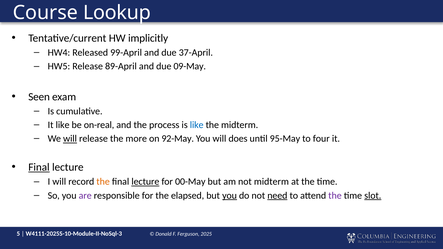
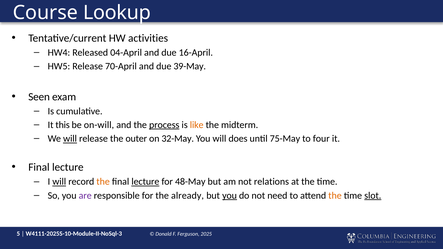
implicitly: implicitly -> activities (148, 38)
99-April: 99-April -> 04-April (126, 53)
37-April: 37-April -> 16-April (196, 53)
89-April: 89-April -> 70-April (121, 66)
09-May: 09-May -> 39-May (190, 66)
It like: like -> this (63, 125)
on-real: on-real -> on-will (99, 125)
process underline: none -> present (164, 125)
like colour: blue -> orange (197, 125)
more: more -> outer (136, 139)
92-May: 92-May -> 32-May (178, 139)
95-May: 95-May -> 75-May (285, 139)
Final underline: present -> none (39, 167)
will underline: none -> present (59, 182)
00-May: 00-May -> 48-May (190, 182)
not midterm: midterm -> relations (271, 182)
elapsed: elapsed -> already (188, 196)
need underline: present -> none (277, 196)
the colour: purple -> orange (335, 196)
